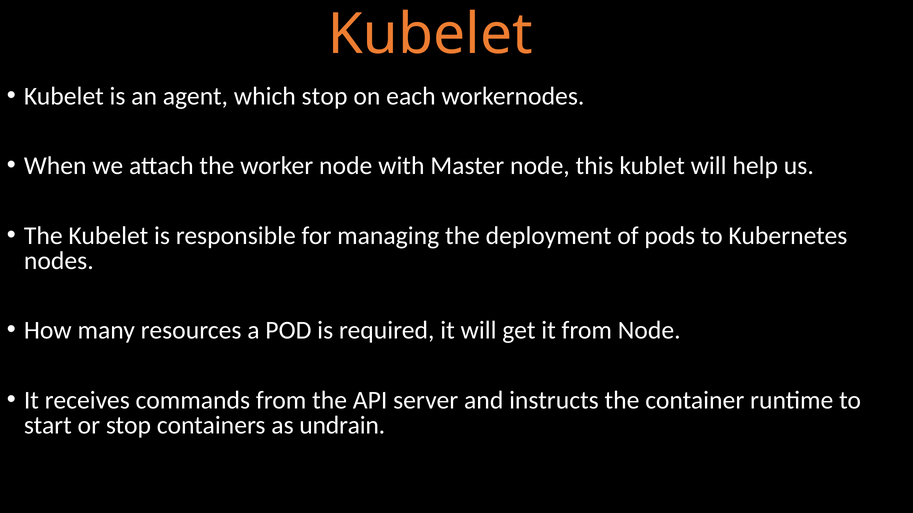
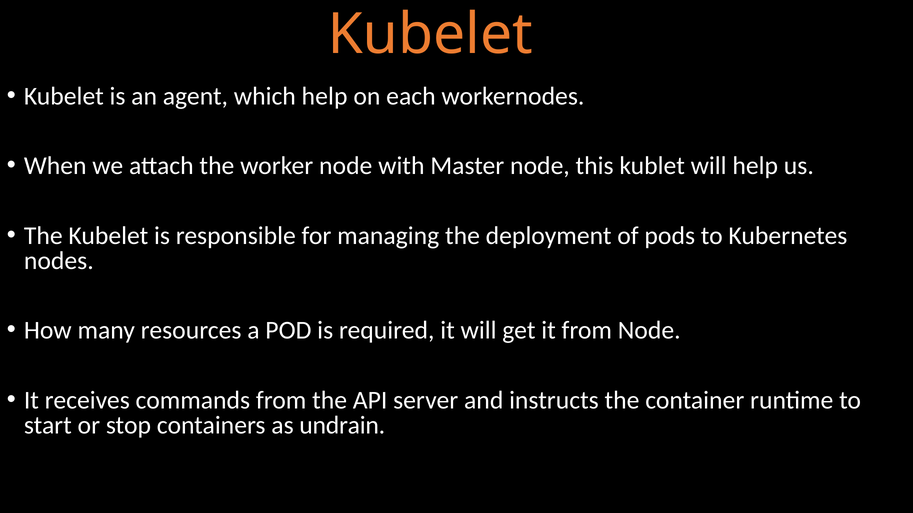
which stop: stop -> help (325, 96)
